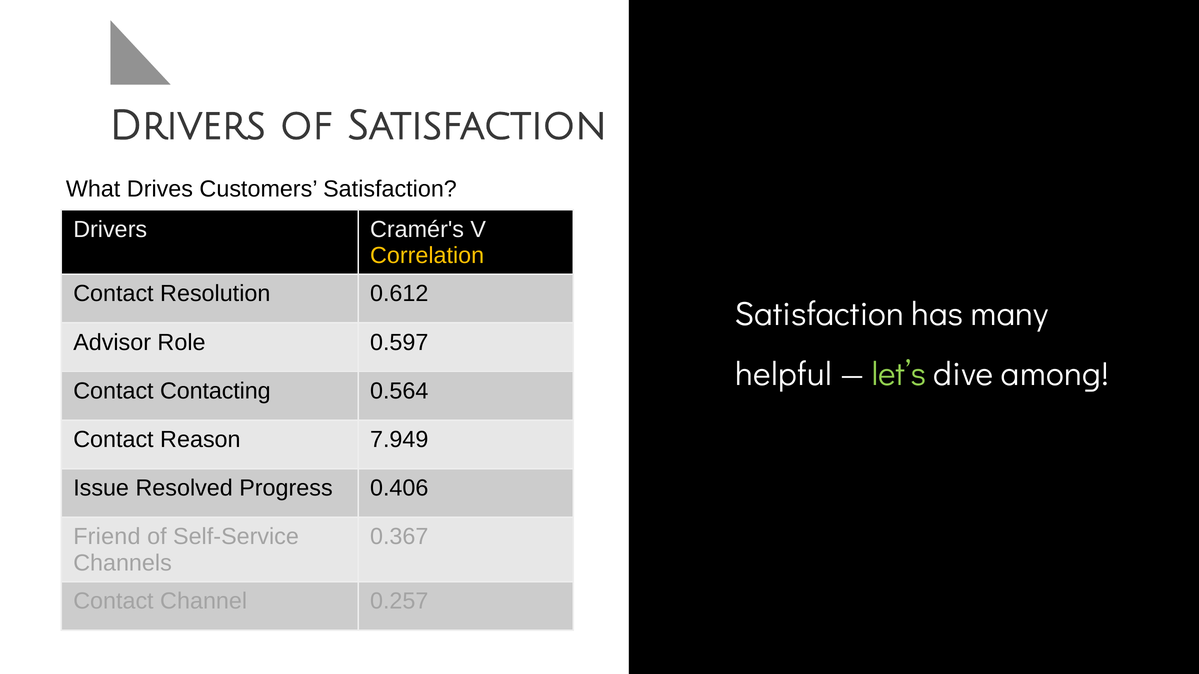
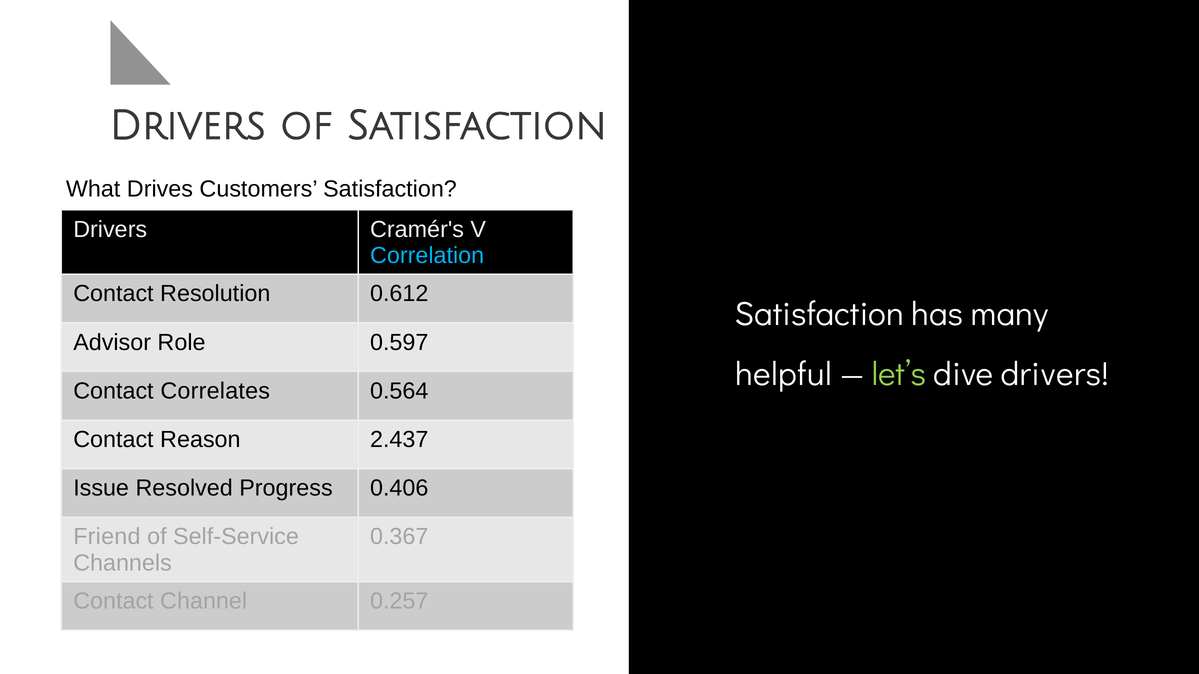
Correlation colour: yellow -> light blue (427, 256)
dive among: among -> drivers (1055, 374)
Contacting: Contacting -> Correlates (215, 391)
7.949: 7.949 -> 2.437 (399, 440)
